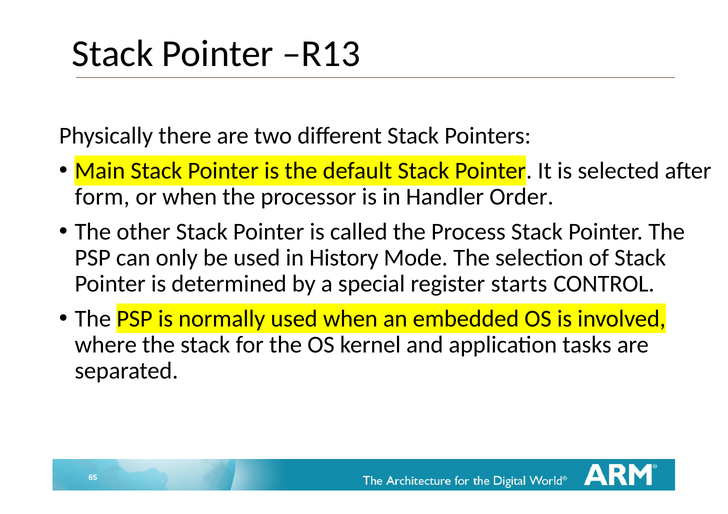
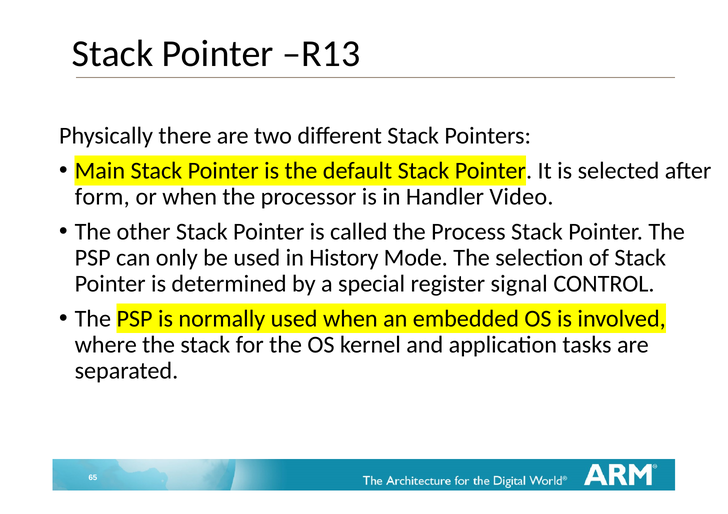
Order: Order -> Video (521, 197)
starts: starts -> signal (519, 284)
